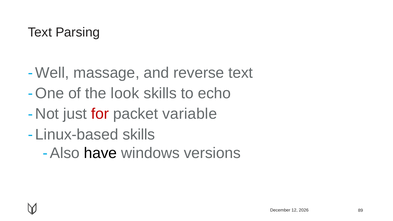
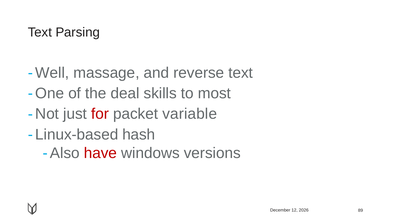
look: look -> deal (125, 93)
echo: echo -> most (214, 93)
Linux-based skills: skills -> hash (139, 135)
have colour: black -> red (100, 153)
